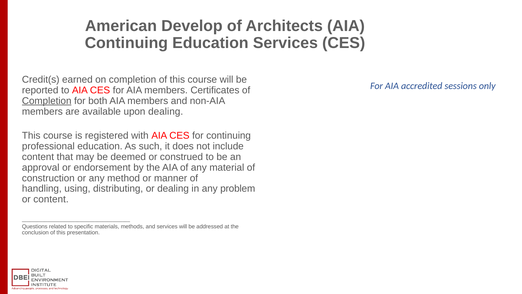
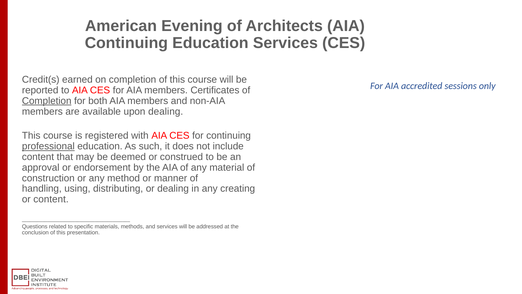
Develop: Develop -> Evening (192, 26)
professional underline: none -> present (48, 146)
problem: problem -> creating (238, 188)
